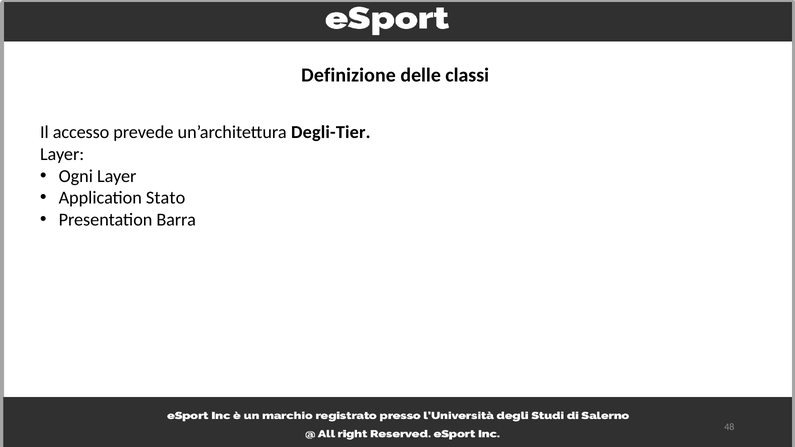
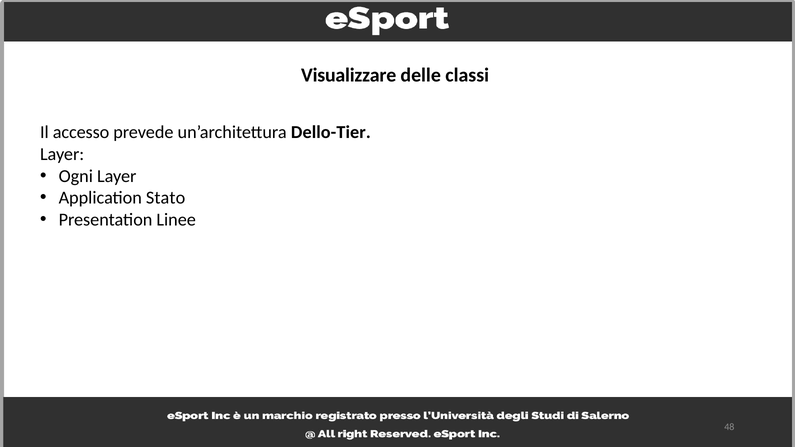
Definizione: Definizione -> Visualizzare (349, 75)
Degli-Tier: Degli-Tier -> Dello-Tier (331, 132)
Barra: Barra -> Linee (176, 220)
